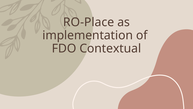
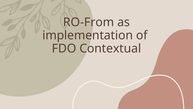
RO-Place: RO-Place -> RO-From (89, 22)
